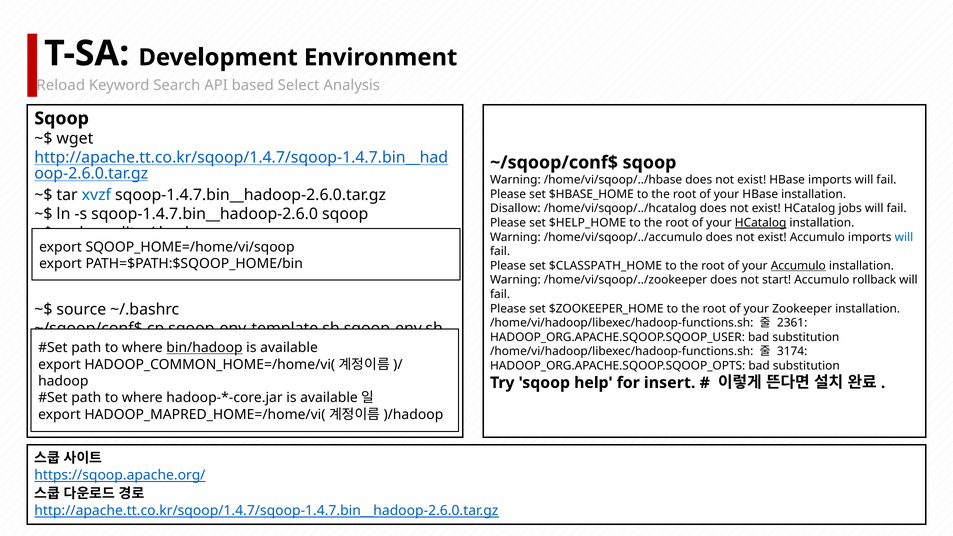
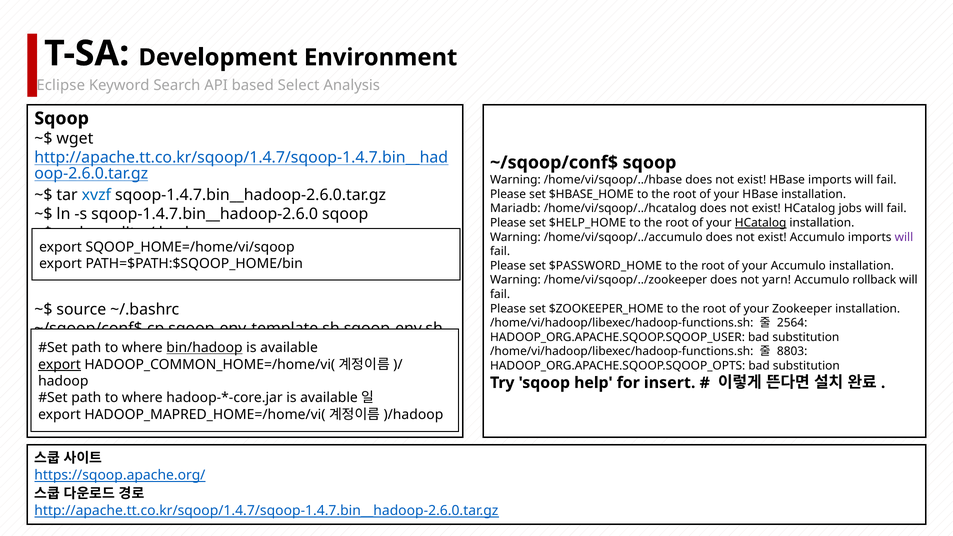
Reload: Reload -> Eclipse (61, 85)
Disallow: Disallow -> Mariadb (515, 209)
will colour: blue -> purple (904, 237)
$CLASSPATH_HOME: $CLASSPATH_HOME -> $PASSWORD_HOME (606, 266)
Accumulo underline: present -> none (798, 266)
start: start -> yarn (777, 280)
2361: 2361 -> 2564 (792, 323)
3174: 3174 -> 8803 (792, 352)
export underline: none -> present (59, 364)
